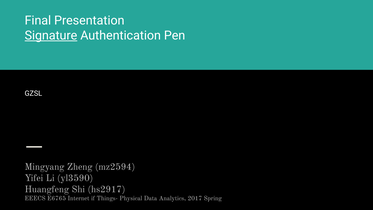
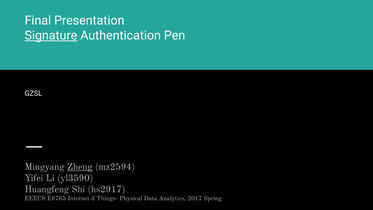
Zheng underline: none -> present (80, 167)
